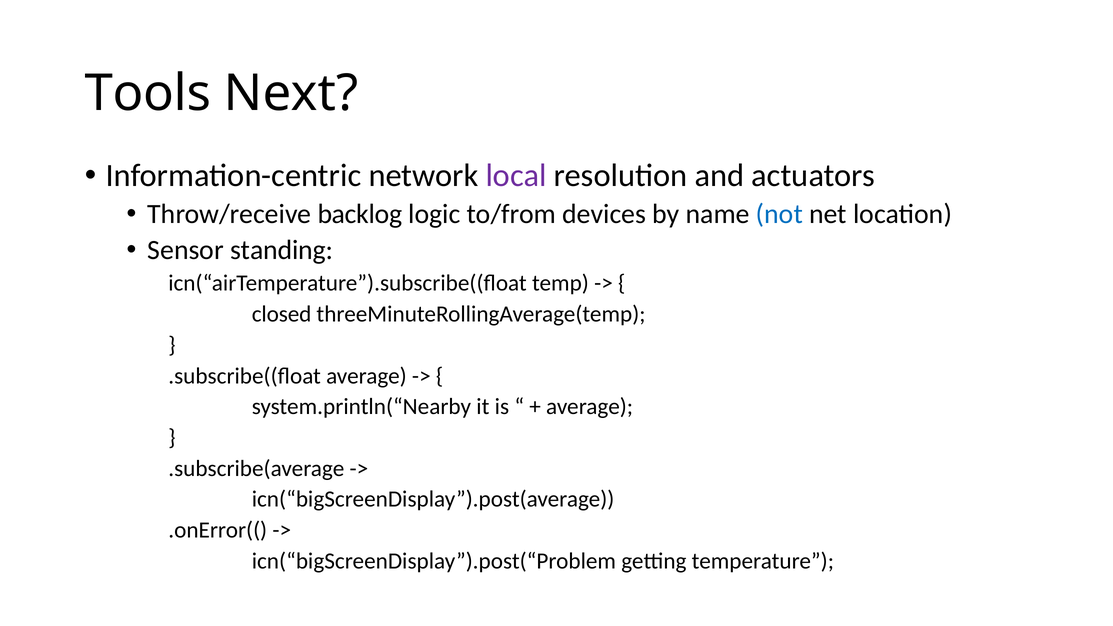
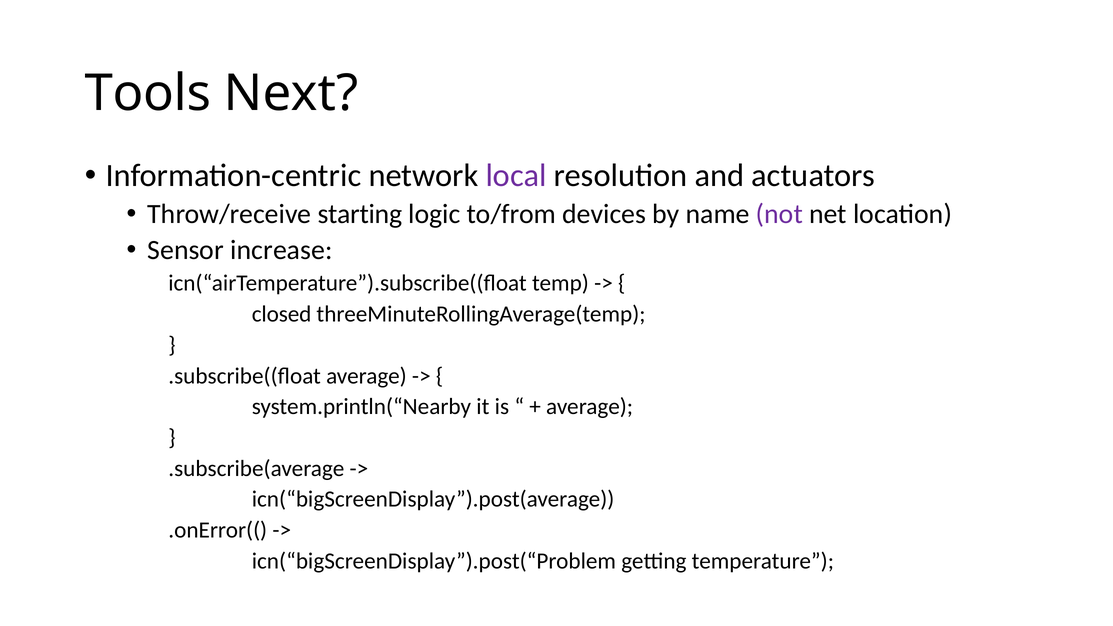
backlog: backlog -> starting (360, 214)
not colour: blue -> purple (779, 214)
standing: standing -> increase (281, 250)
